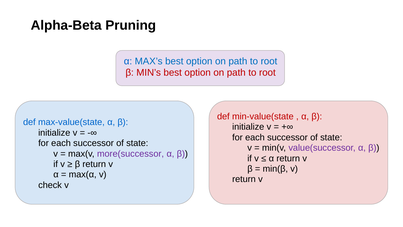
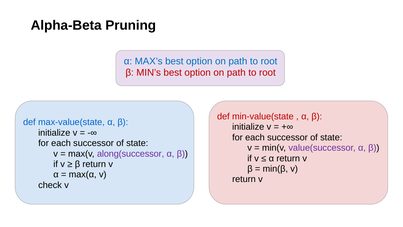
more(successor: more(successor -> along(successor (131, 153)
